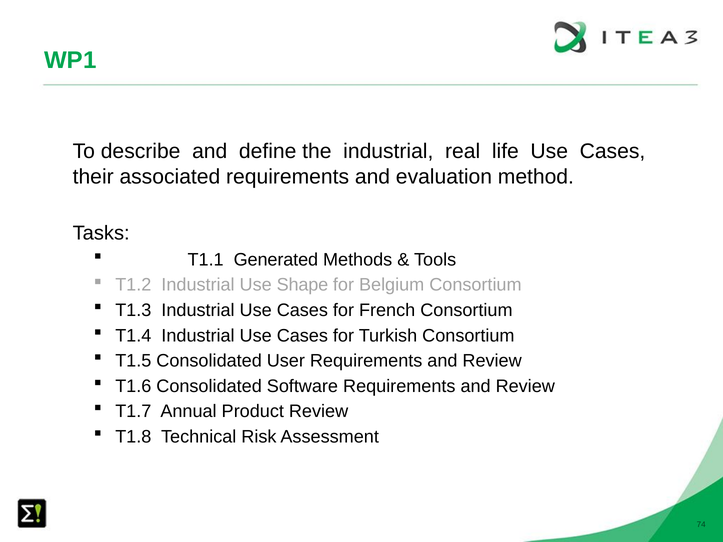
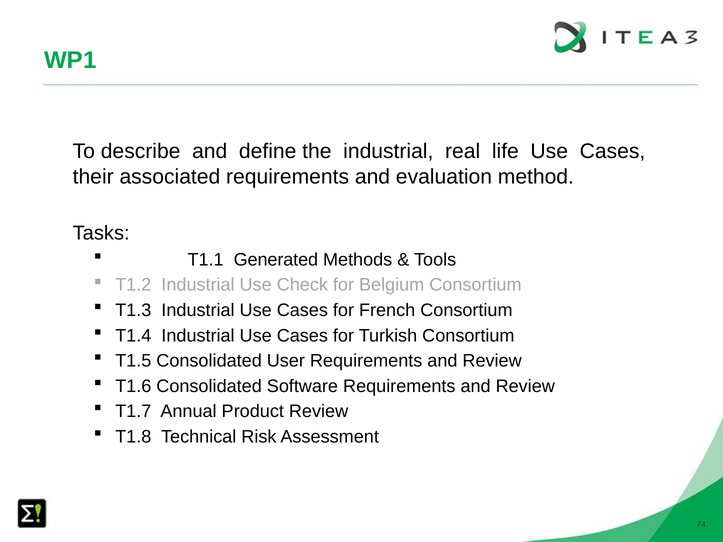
Shape: Shape -> Check (302, 285)
